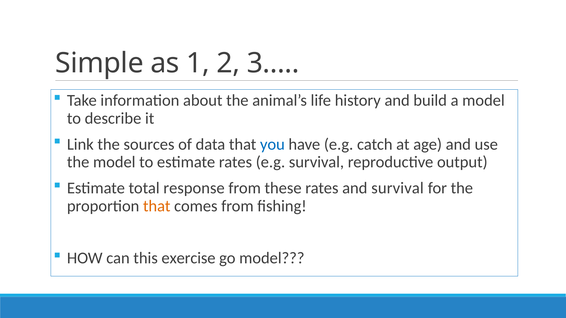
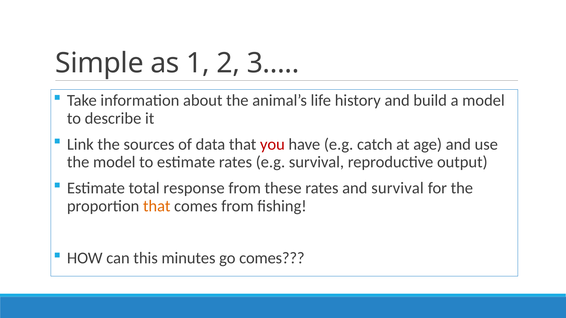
you colour: blue -> red (272, 144)
exercise: exercise -> minutes (188, 258)
go model: model -> comes (272, 258)
